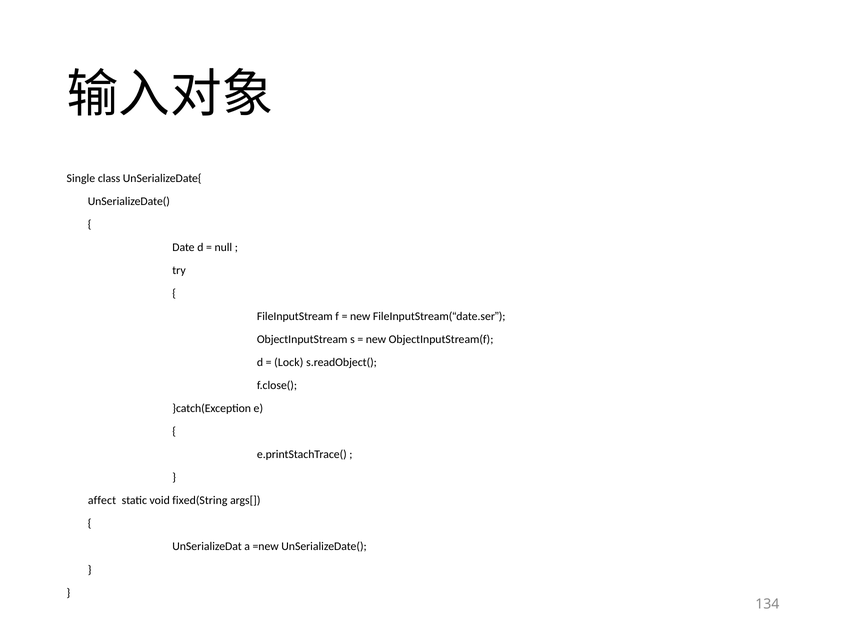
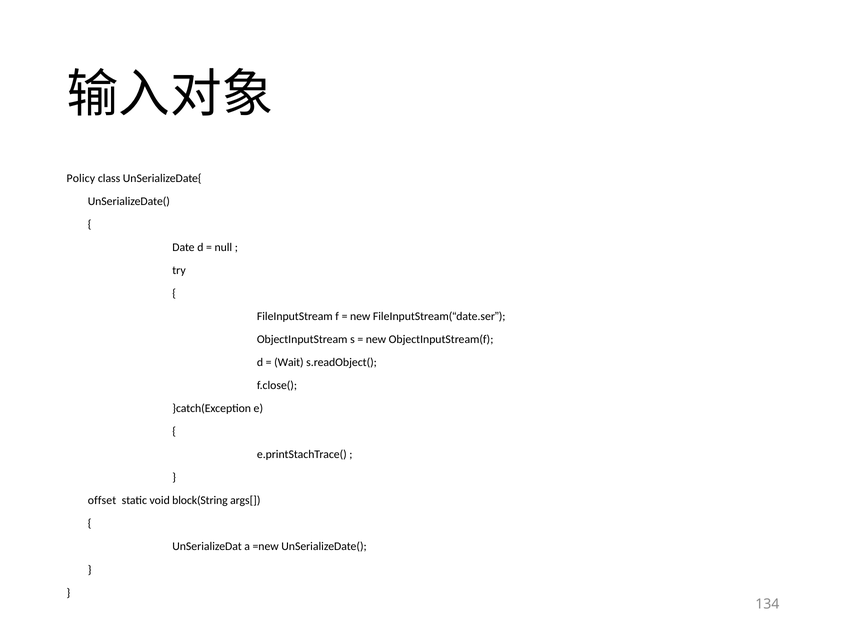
Single: Single -> Policy (81, 178)
Lock: Lock -> Wait (289, 363)
affect: affect -> offset (102, 501)
fixed(String: fixed(String -> block(String (200, 501)
